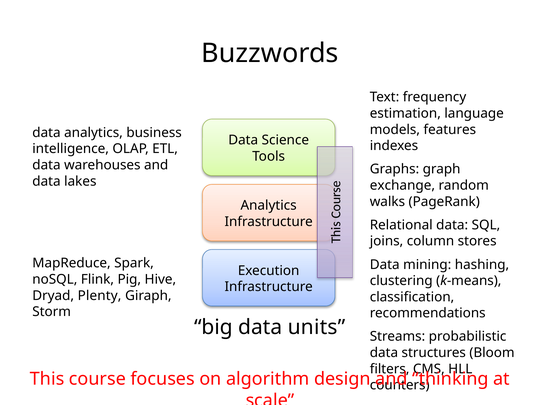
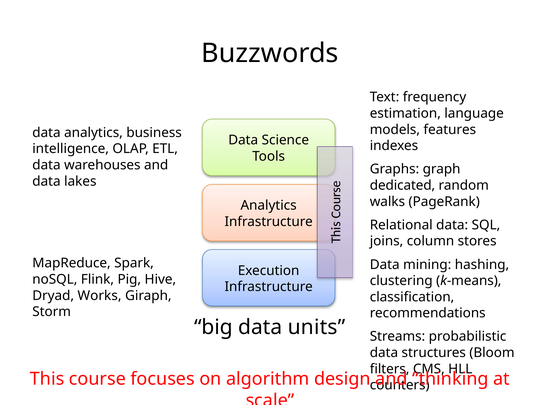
exchange: exchange -> dedicated (402, 185)
Plenty: Plenty -> Works (100, 296)
